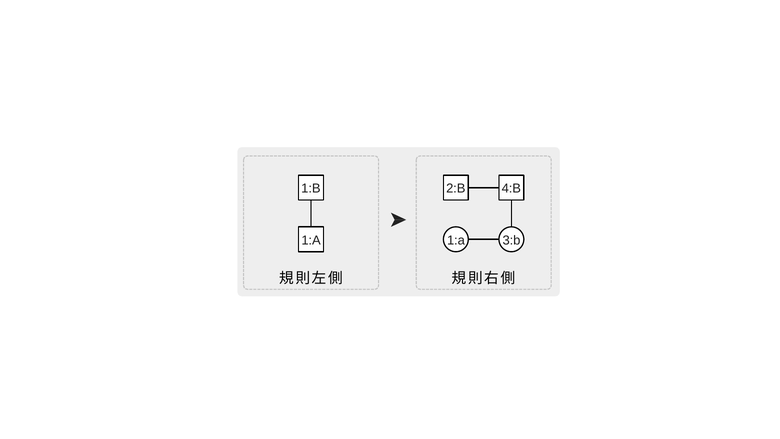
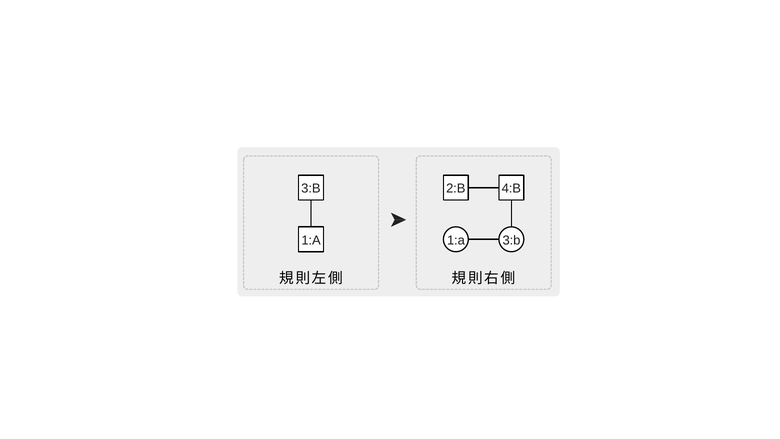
1:B: 1:B -> 3:B (311, 188)
